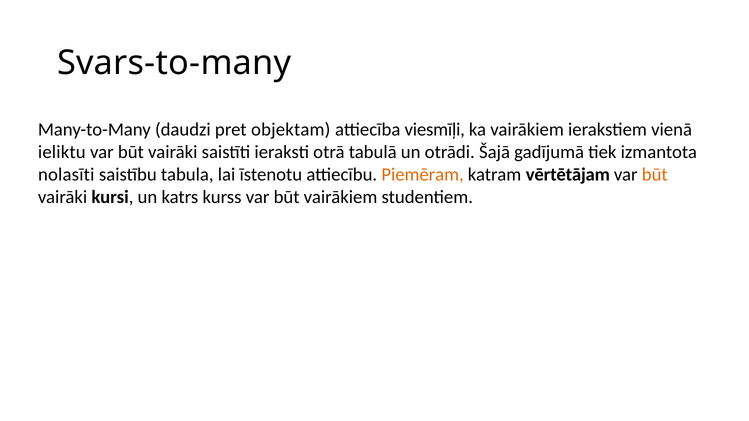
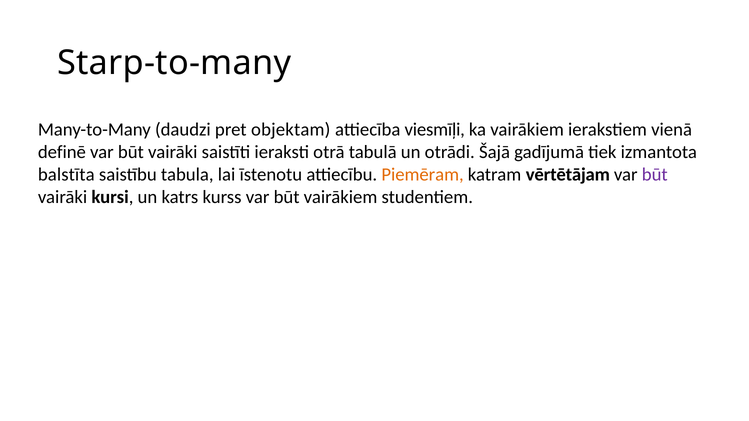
Svars-to-many: Svars-to-many -> Starp-to-many (174, 63)
ieliktu: ieliktu -> definē (62, 152)
nolasīti: nolasīti -> balstīta (66, 175)
būt colour: orange -> purple (655, 175)
